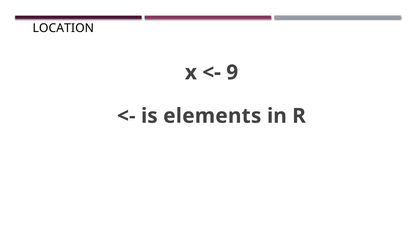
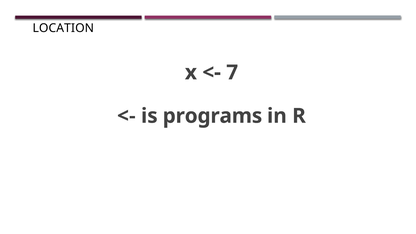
9: 9 -> 7 (232, 72)
elements: elements -> programs (212, 116)
